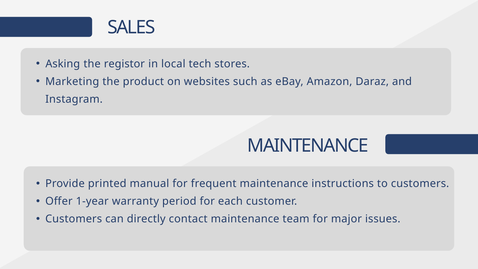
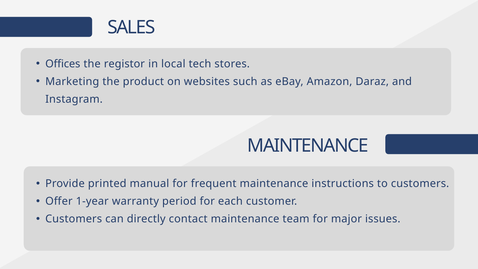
Asking: Asking -> Offices (63, 64)
